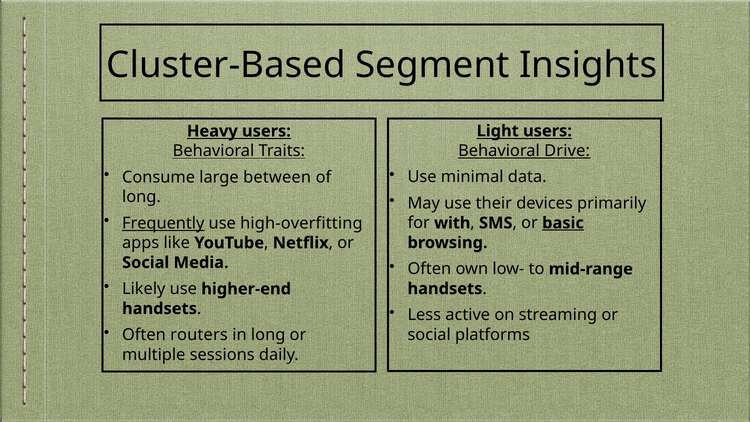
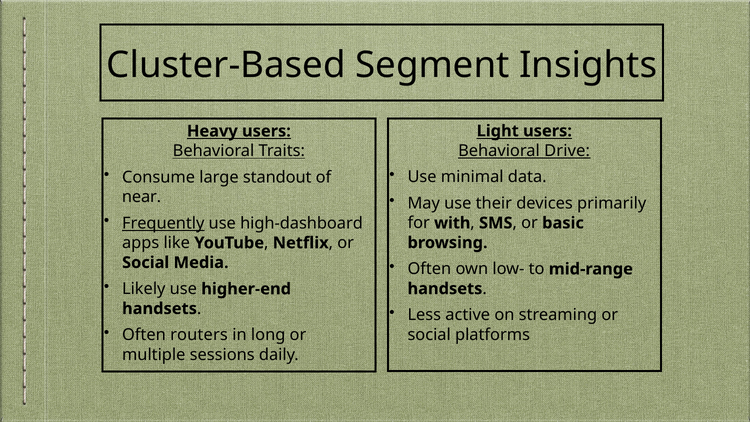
between: between -> standout (277, 177)
long: long -> near (142, 197)
high-overfitting: high-overfitting -> high-dashboard (302, 223)
basic underline: present -> none (563, 223)
